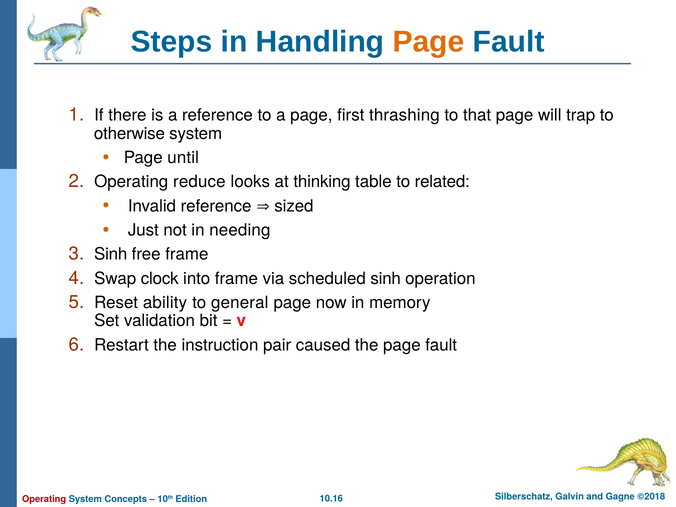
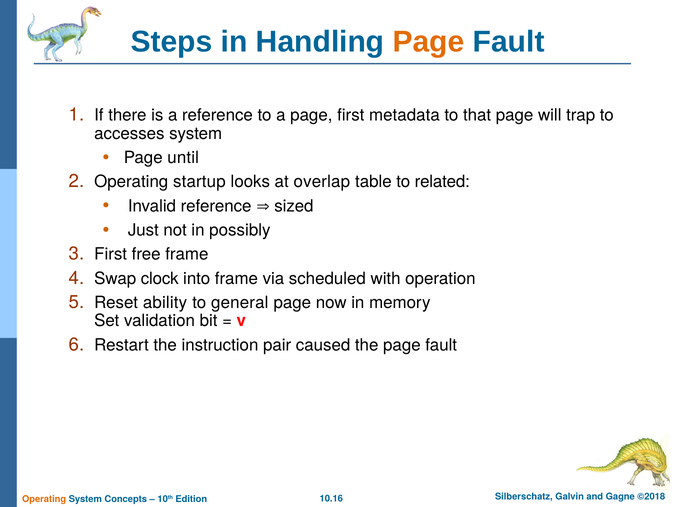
thrashing: thrashing -> metadata (404, 115)
otherwise: otherwise -> accesses (129, 133)
reduce: reduce -> startup (199, 182)
thinking: thinking -> overlap (322, 182)
needing: needing -> possibly (240, 230)
Sinh: Sinh -> First (111, 254)
scheduled sinh: sinh -> with (386, 278)
Operating colour: red -> orange (44, 499)
